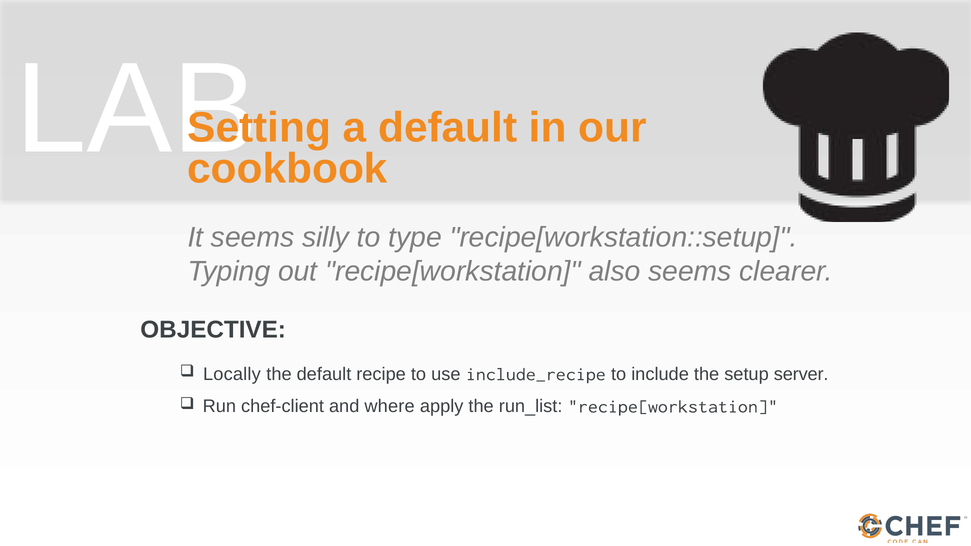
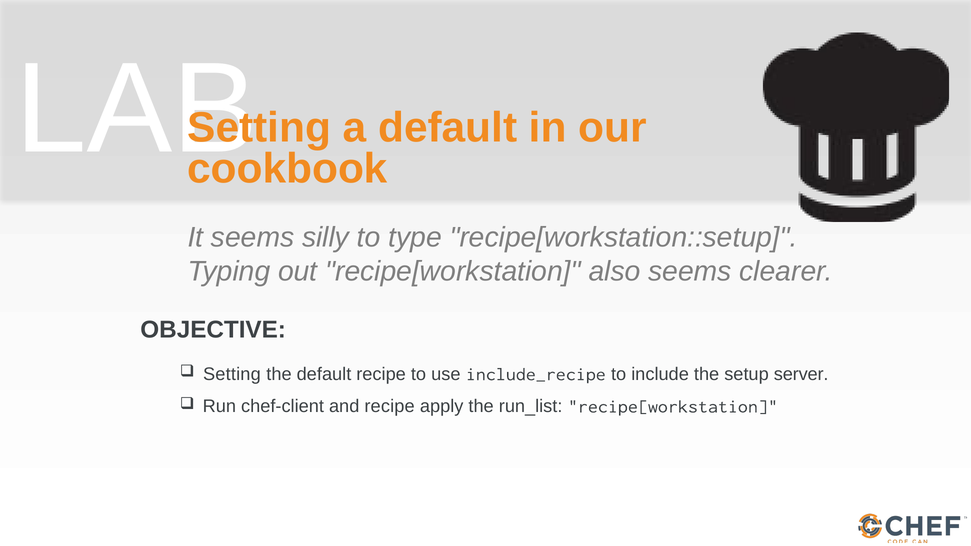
Locally: Locally -> Setting (232, 374)
and where: where -> recipe (390, 407)
